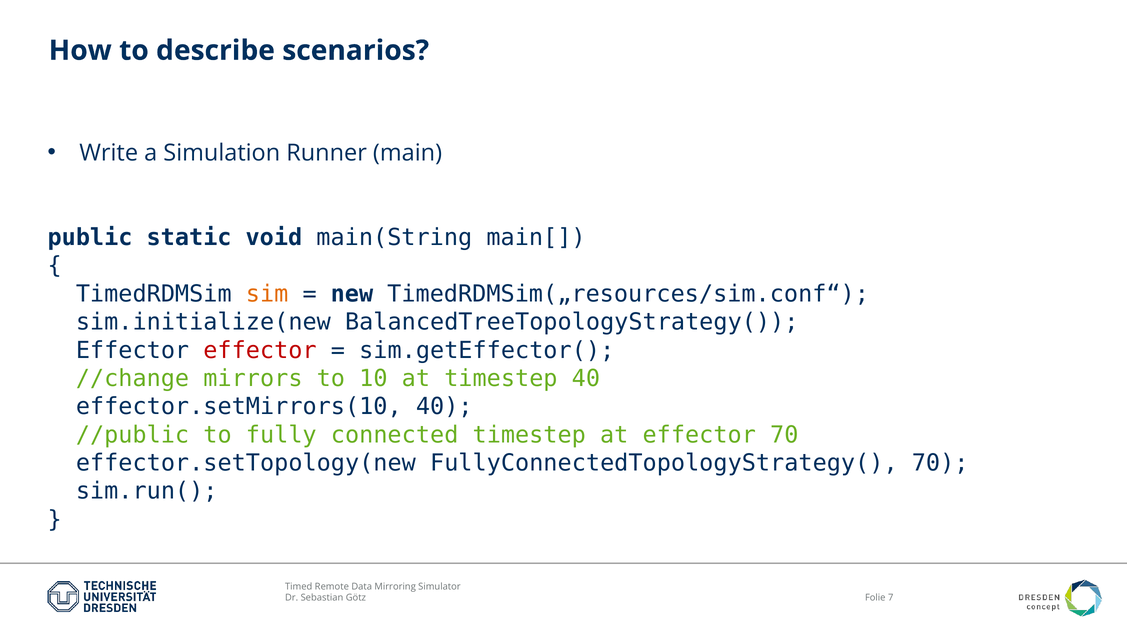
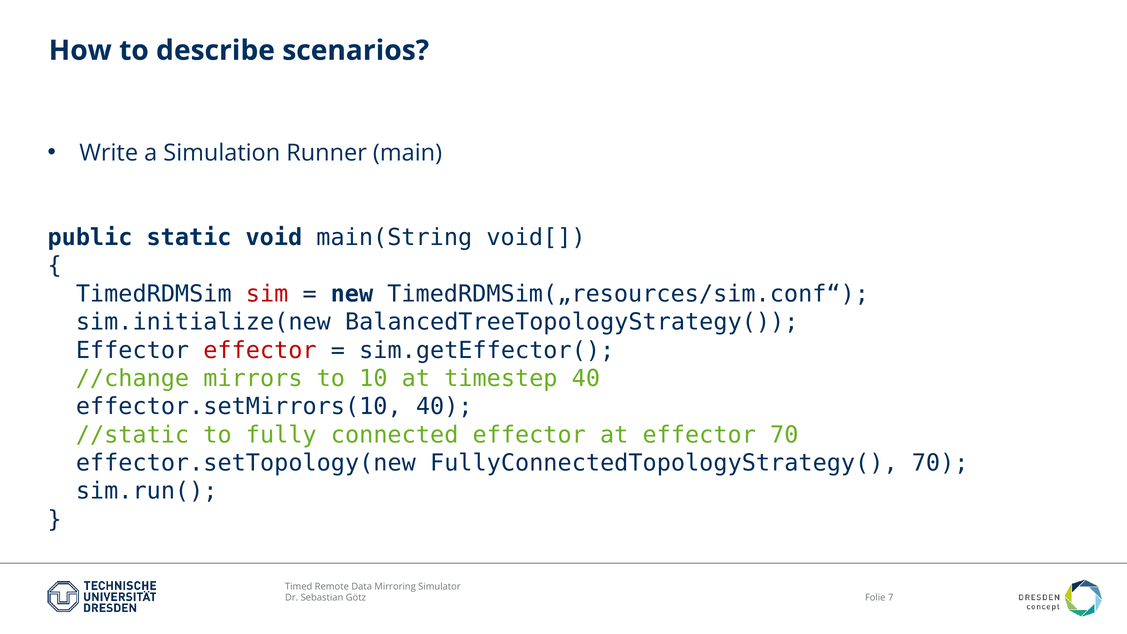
main[: main[ -> void[ (536, 237)
sim colour: orange -> red (267, 294)
//public: //public -> //static (132, 435)
connected timestep: timestep -> effector (529, 435)
